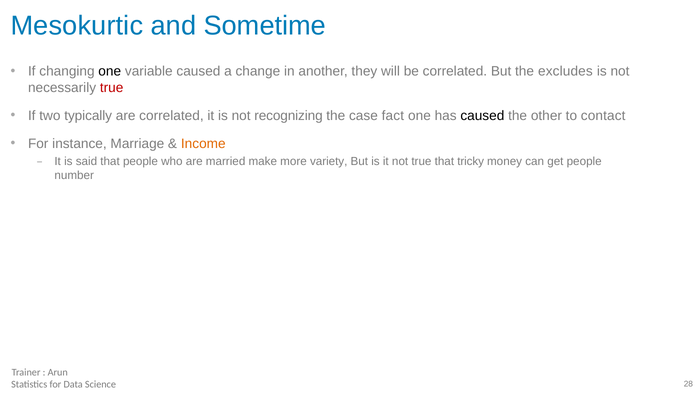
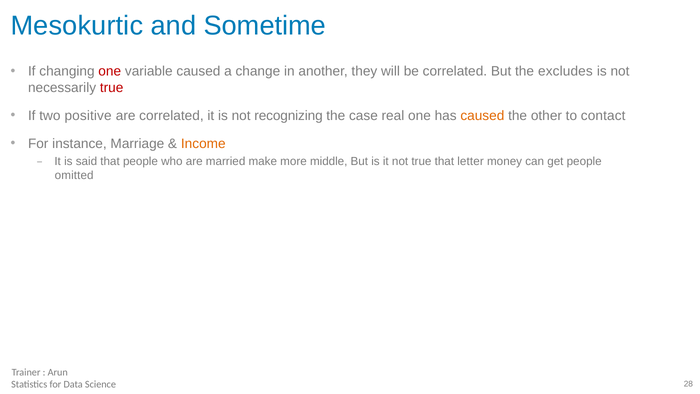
one colour: black -> red (110, 71)
typically: typically -> positive (88, 116)
fact: fact -> real (393, 116)
caused colour: black -> orange (482, 116)
variety: variety -> middle (329, 162)
tricky: tricky -> letter (471, 162)
number: number -> omitted (74, 176)
